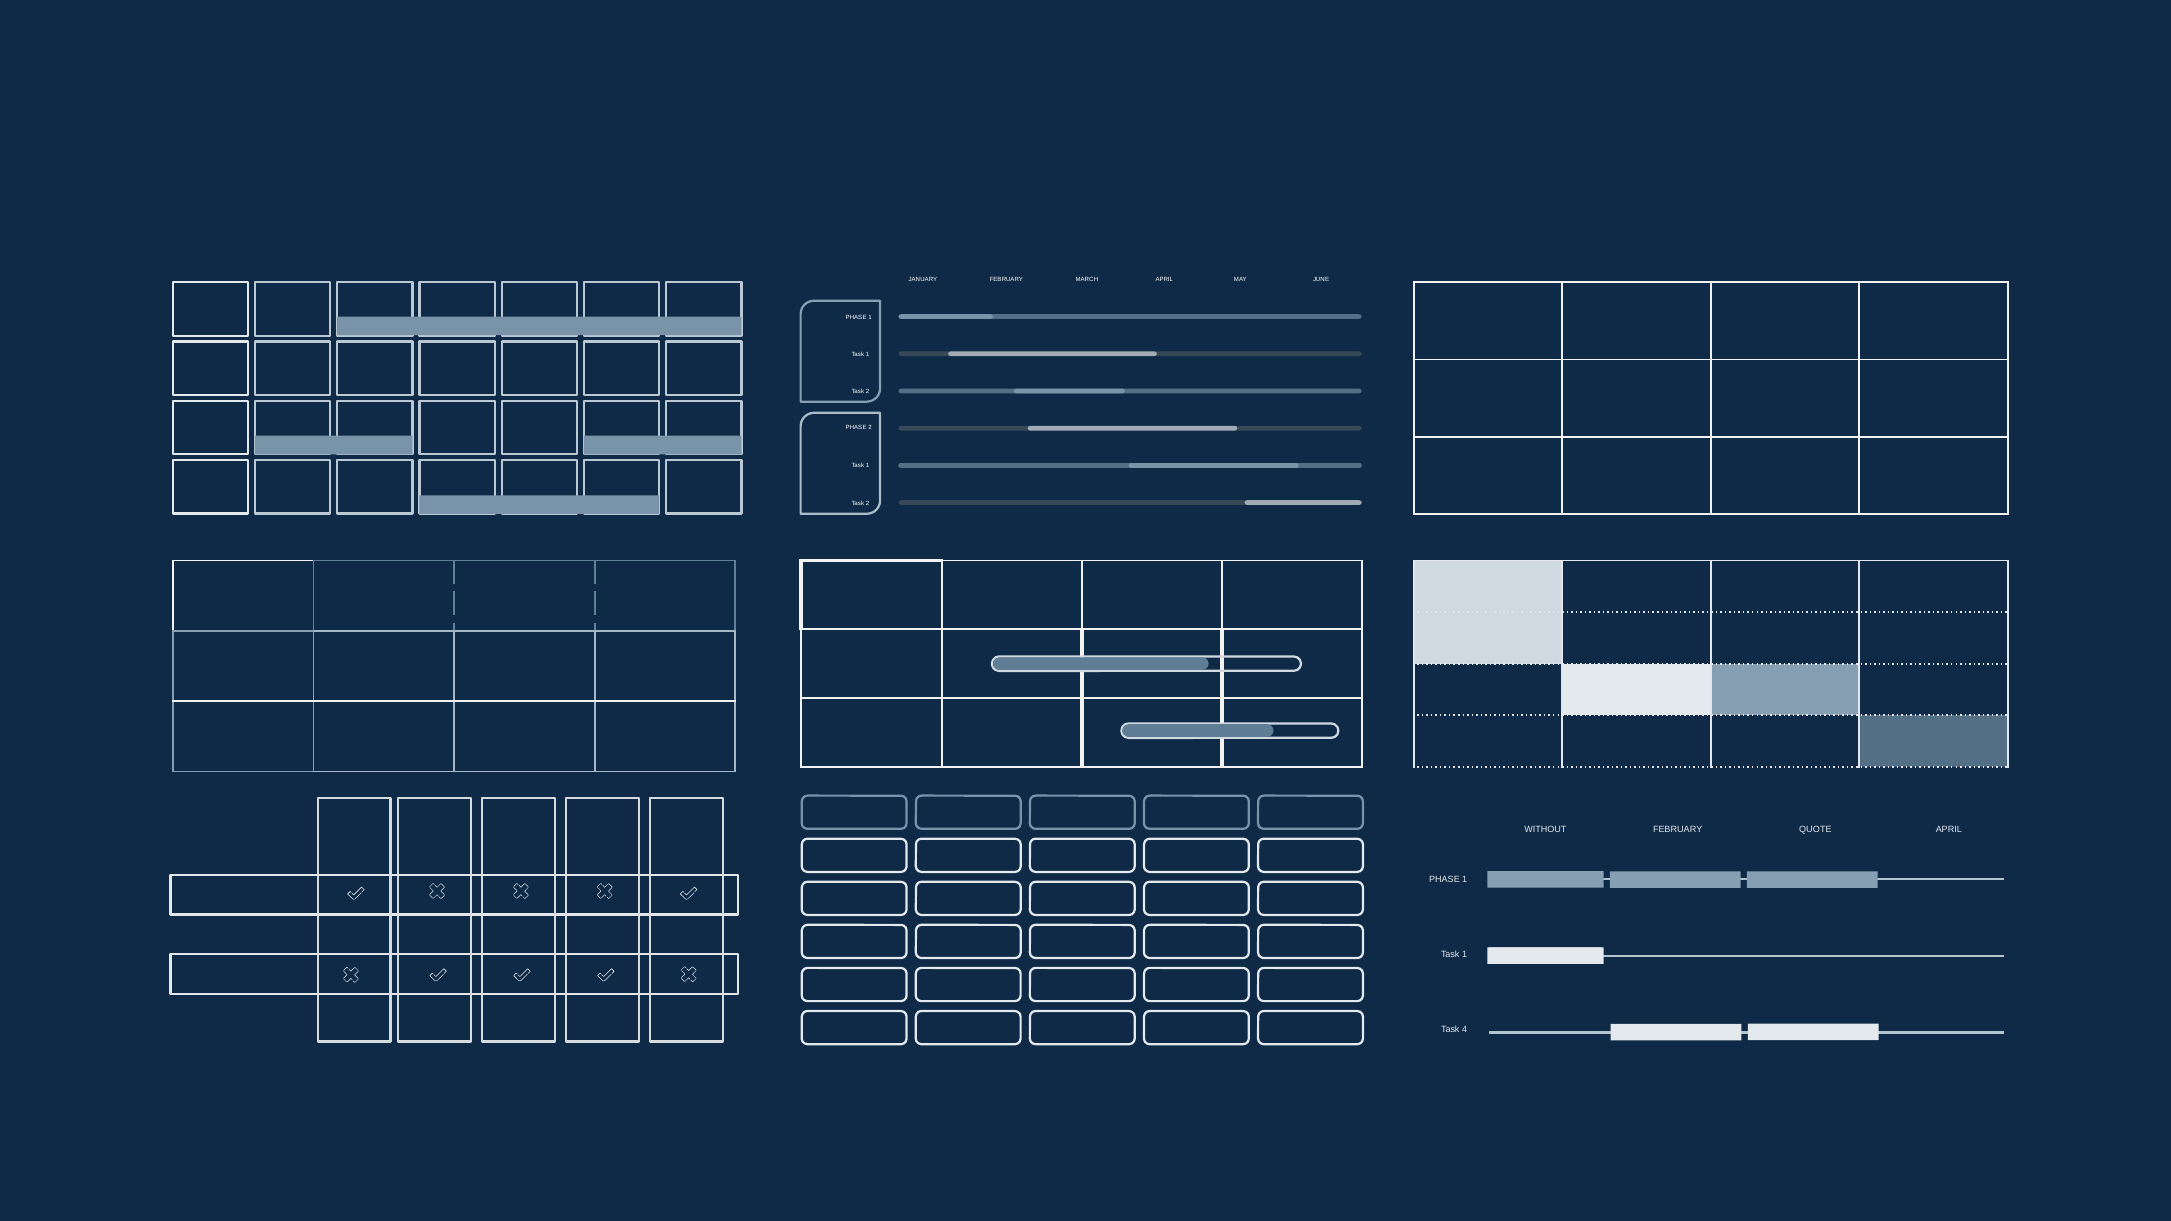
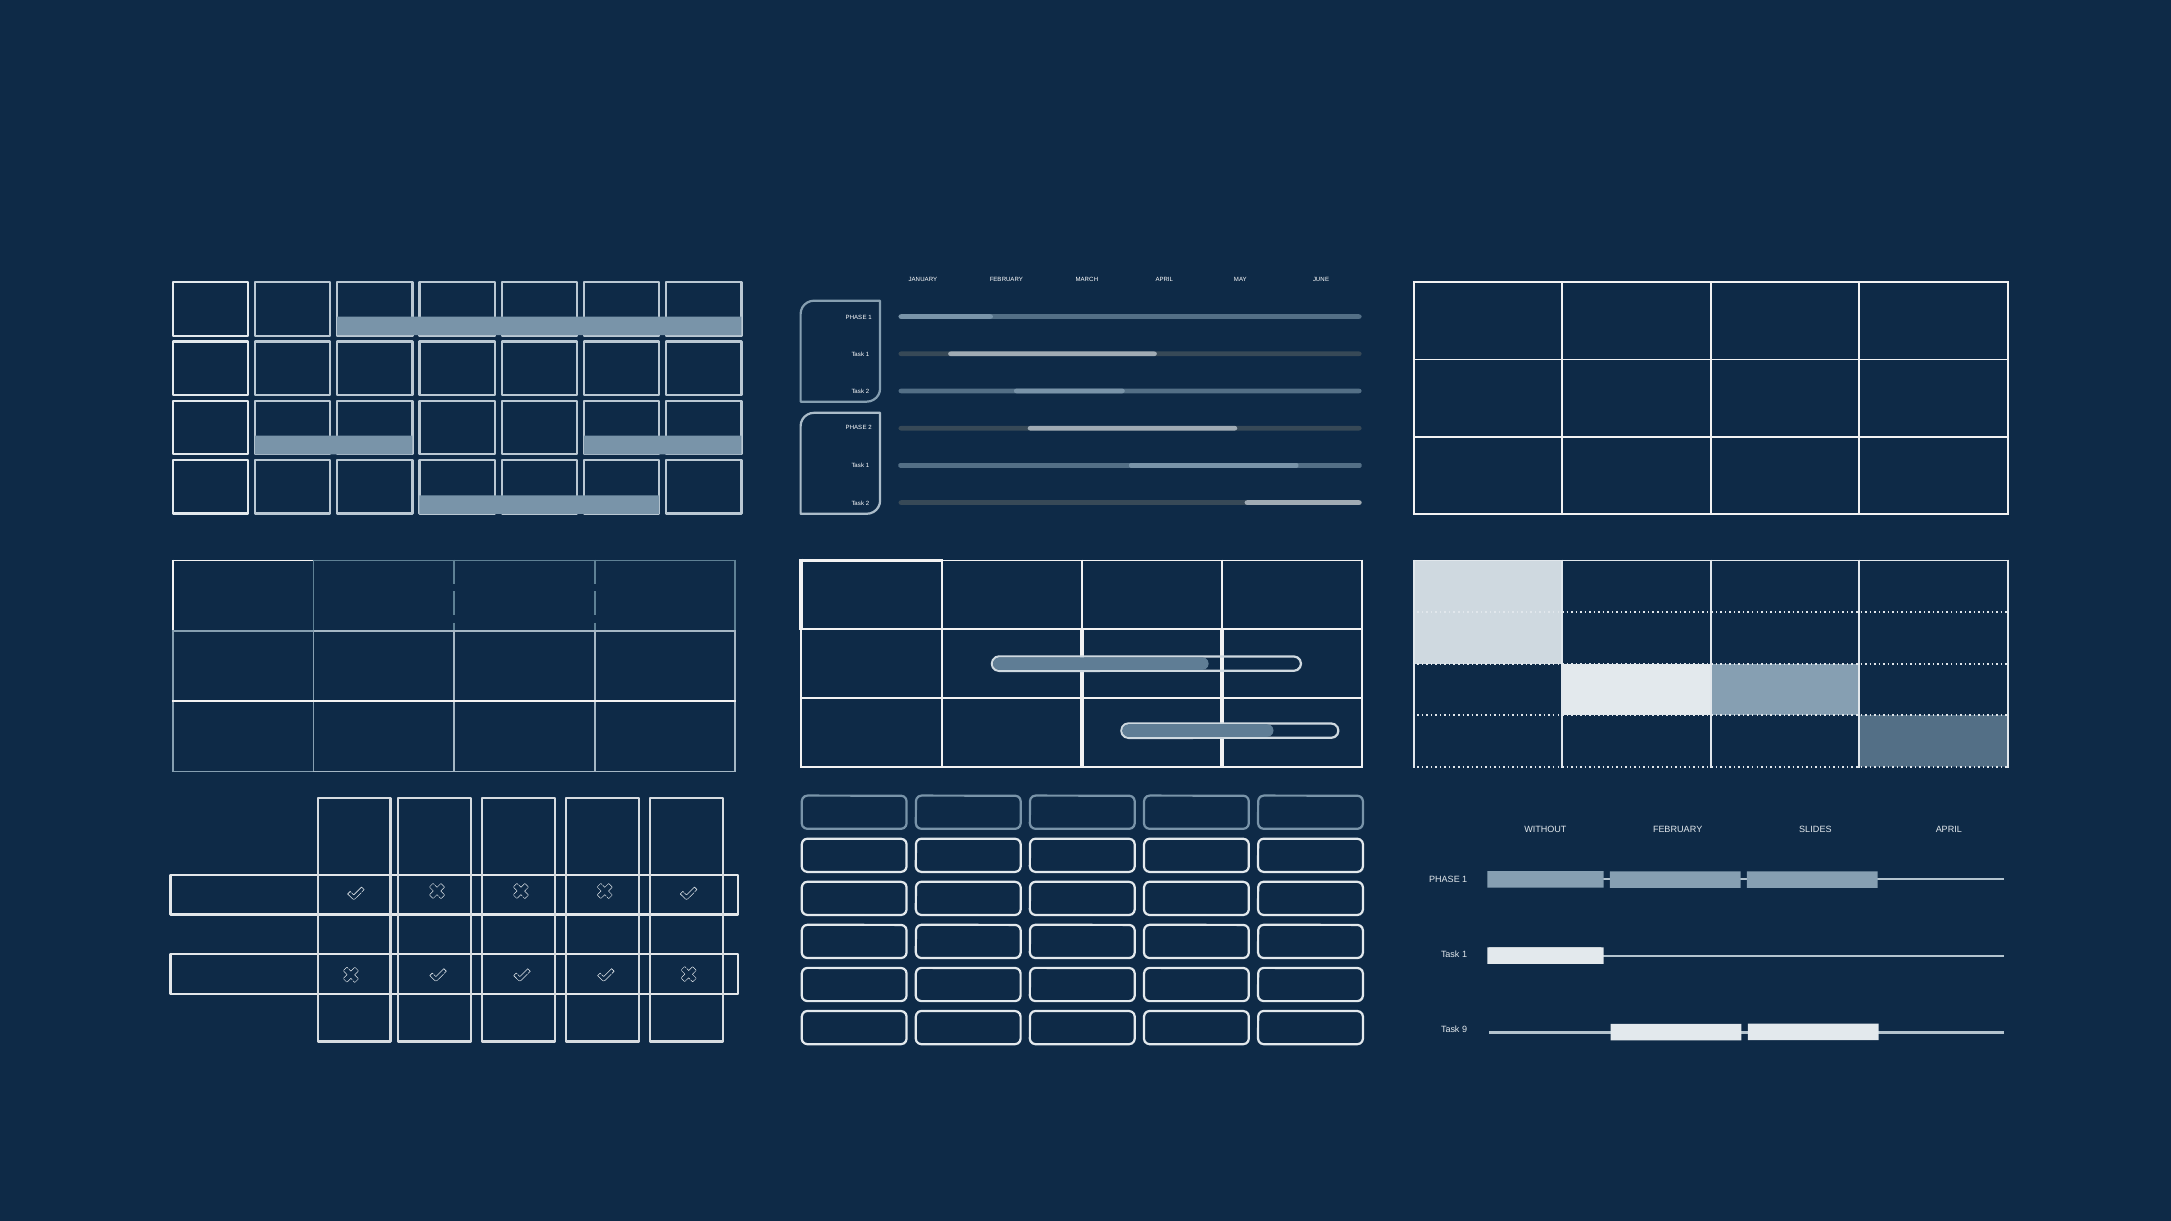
QUOTE: QUOTE -> SLIDES (1815, 830)
4: 4 -> 9 (1465, 1030)
